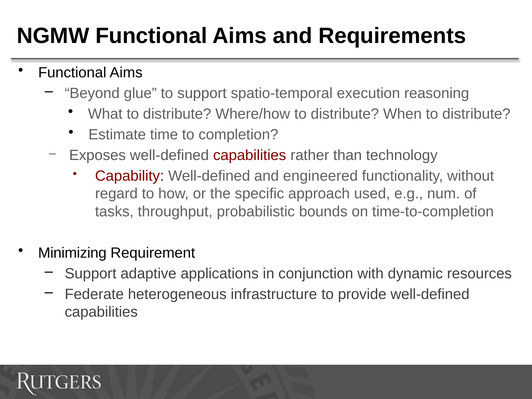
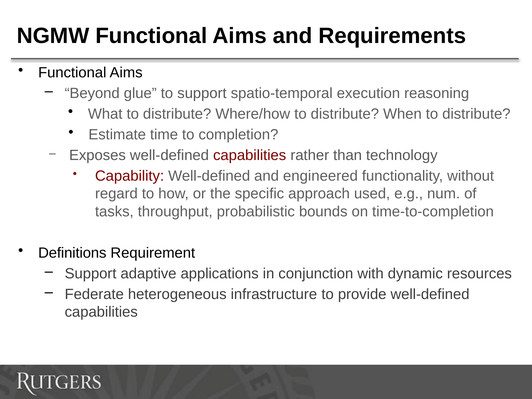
Minimizing: Minimizing -> Definitions (72, 253)
